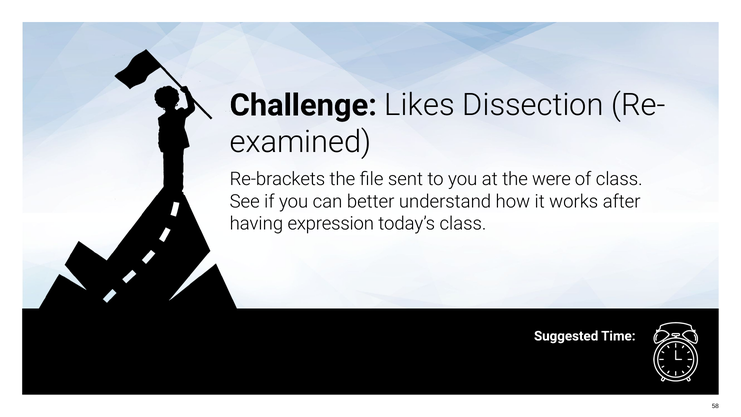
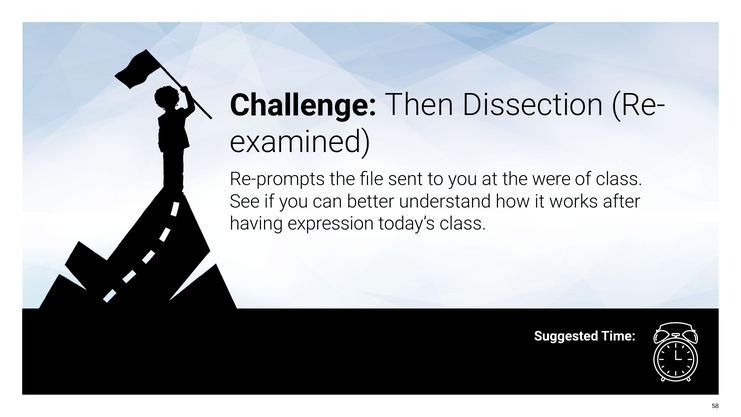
Likes: Likes -> Then (419, 105)
Re-brackets: Re-brackets -> Re-prompts (277, 179)
